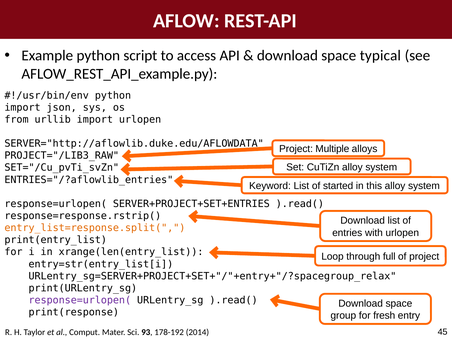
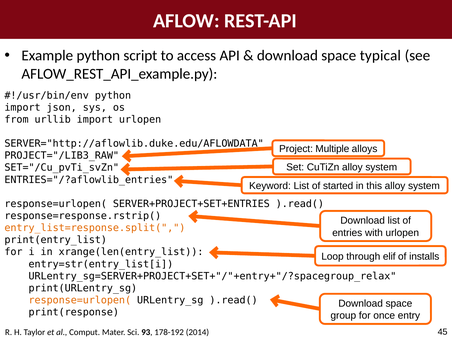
full: full -> elif (389, 256)
of project: project -> installs (424, 256)
response=urlopen( colour: purple -> orange (80, 300)
fresh: fresh -> once (384, 316)
